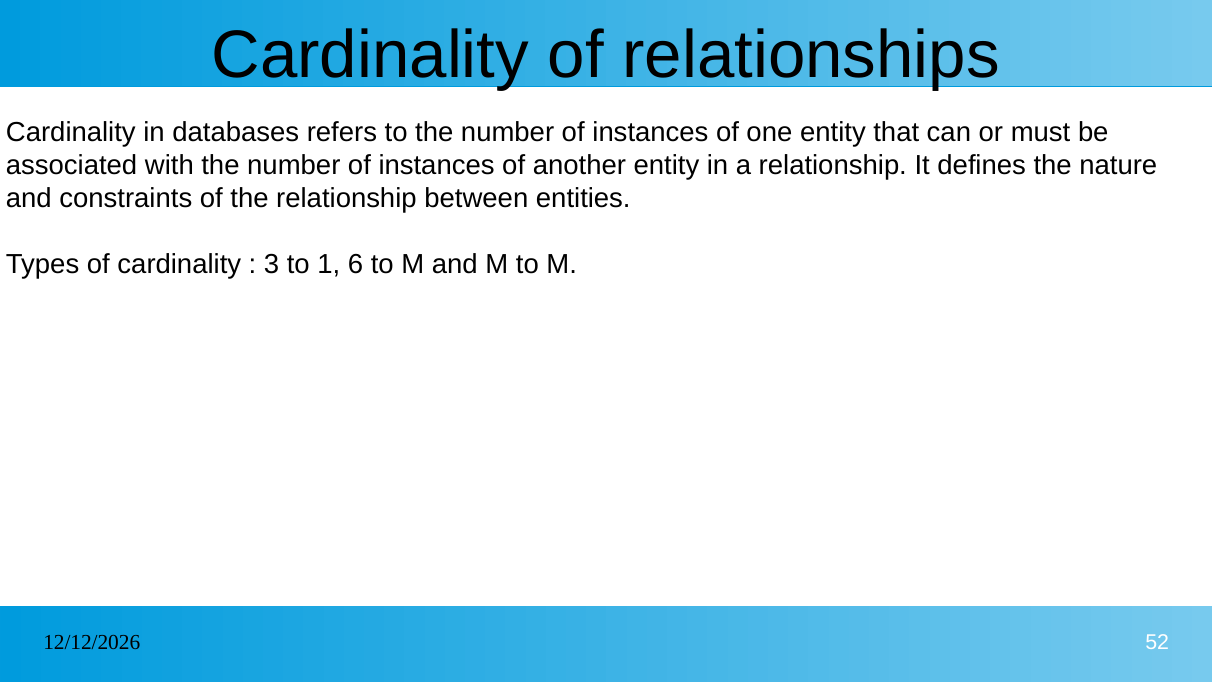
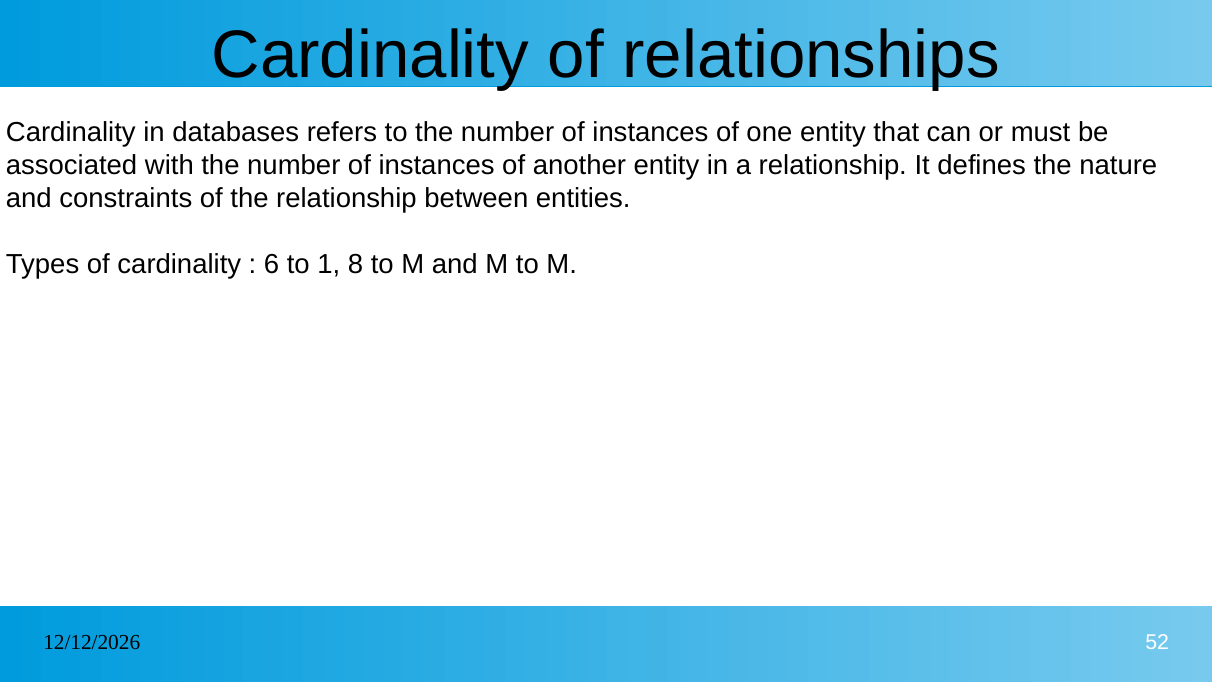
3: 3 -> 6 (272, 264)
6: 6 -> 8 (356, 264)
